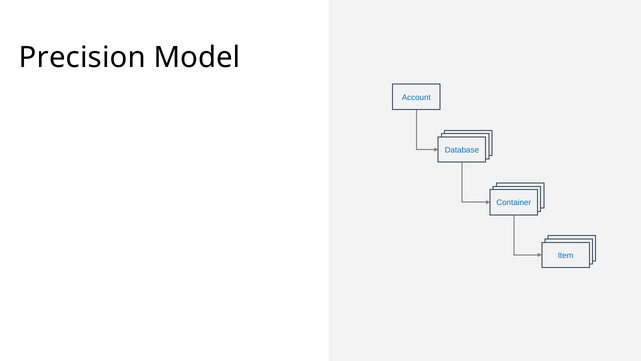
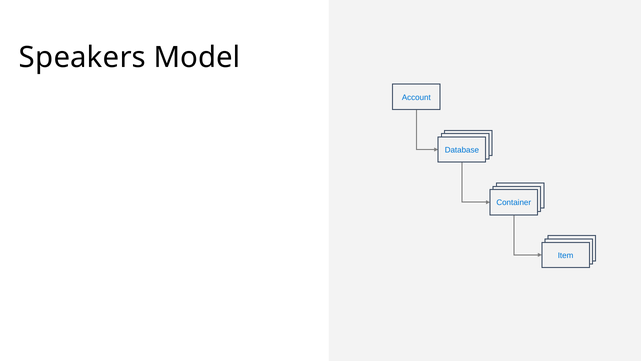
Precision: Precision -> Speakers (82, 58)
